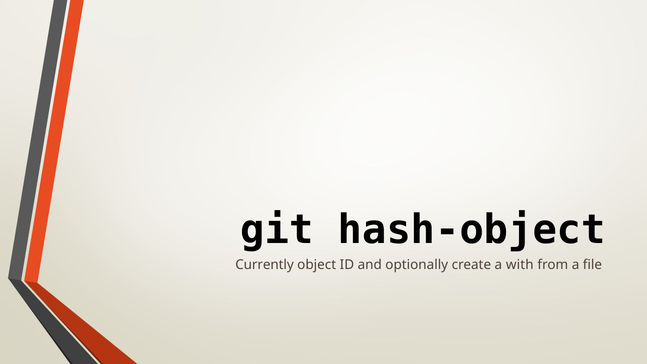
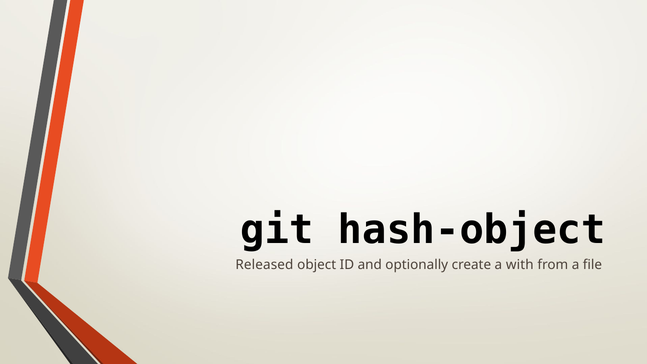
Currently: Currently -> Released (264, 265)
